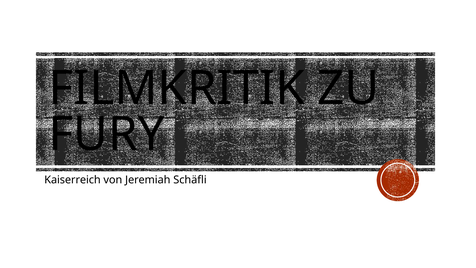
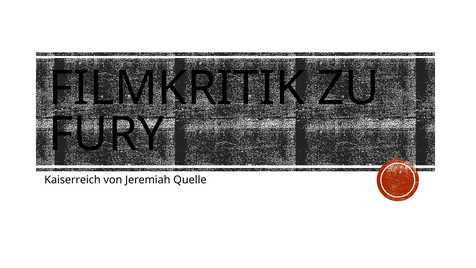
Schäfli: Schäfli -> Quelle (190, 180)
